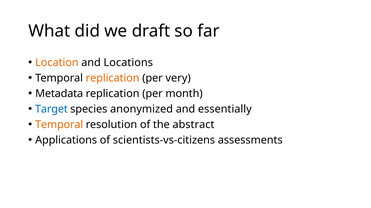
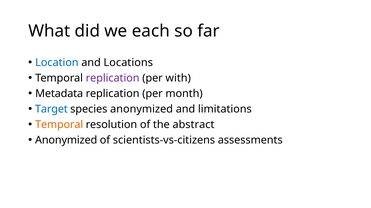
draft: draft -> each (151, 31)
Location colour: orange -> blue (57, 63)
replication colour: orange -> purple (113, 78)
very: very -> with (178, 78)
essentially: essentially -> limitations (225, 109)
Applications: Applications -> Anonymized (66, 141)
